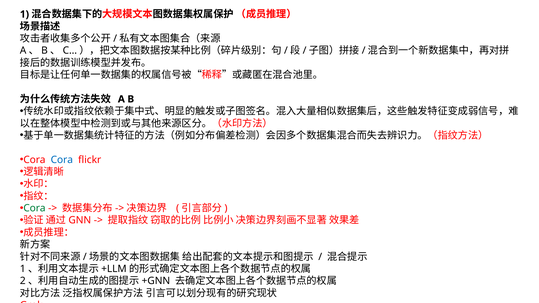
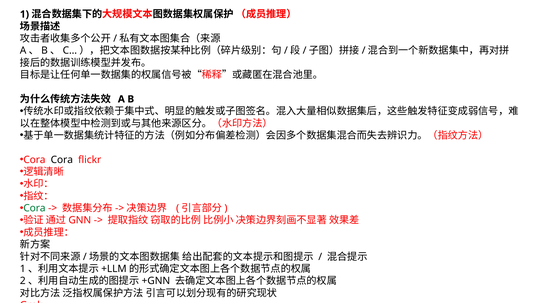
Cora colour: blue -> black (62, 160)
